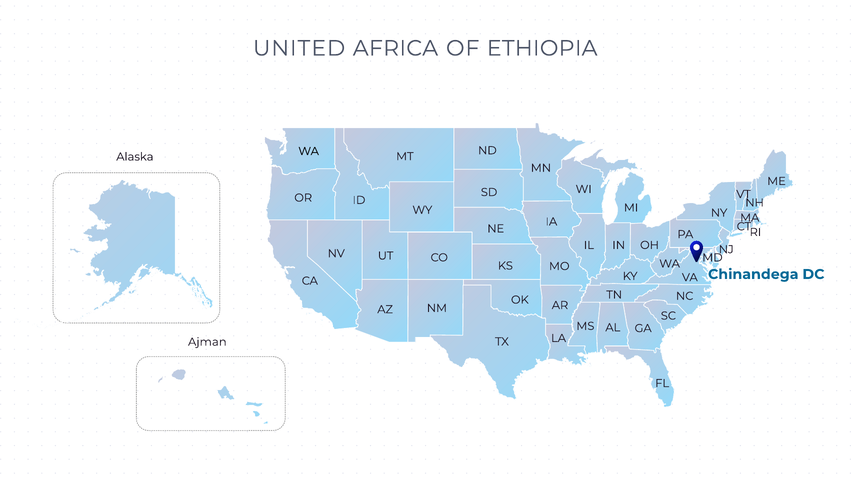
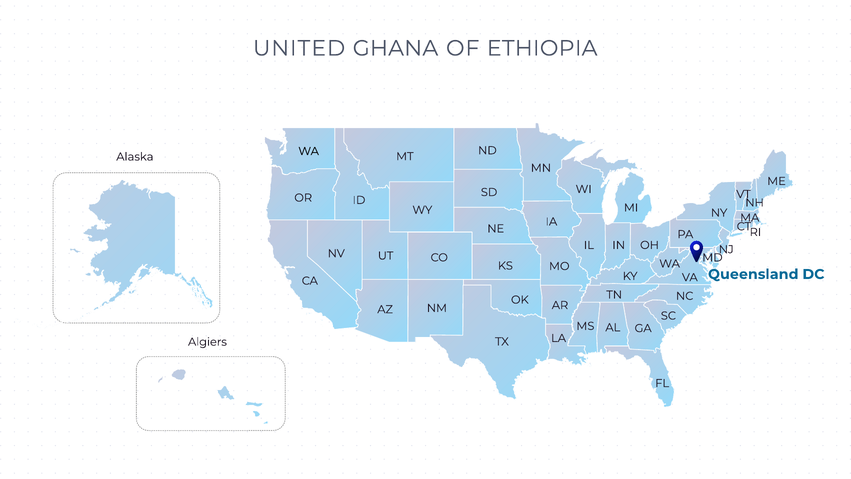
AFRICA: AFRICA -> GHANA (395, 48)
Chinandega: Chinandega -> Queensland (753, 274)
Ajman: Ajman -> Algiers (207, 342)
